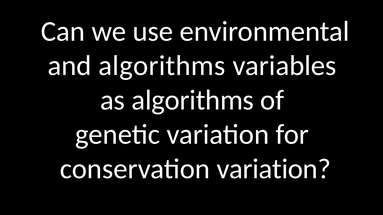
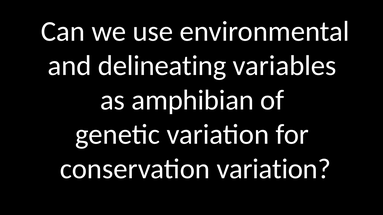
and algorithms: algorithms -> delineating (162, 66)
as algorithms: algorithms -> amphibian (193, 100)
